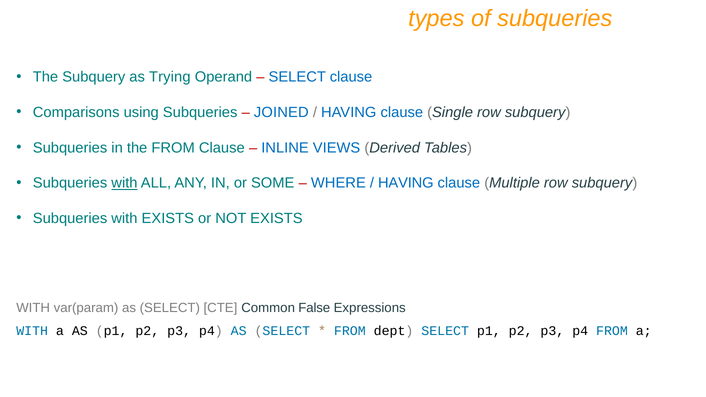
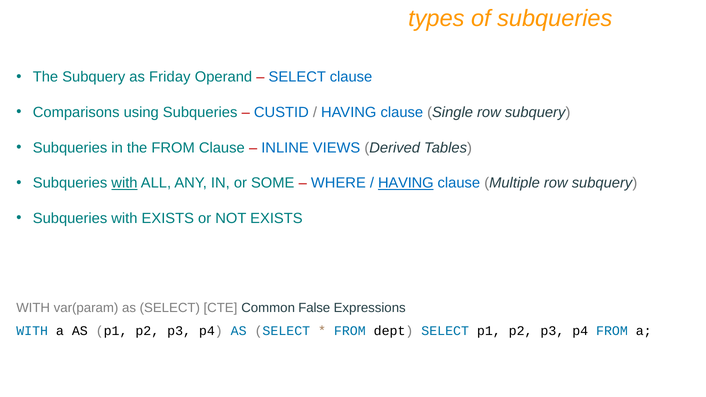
Trying: Trying -> Friday (170, 77)
JOINED: JOINED -> CUSTID (281, 112)
HAVING underline: none -> present (406, 183)
